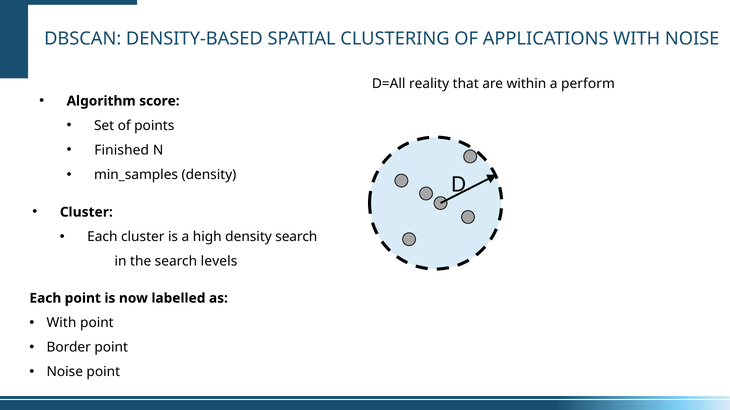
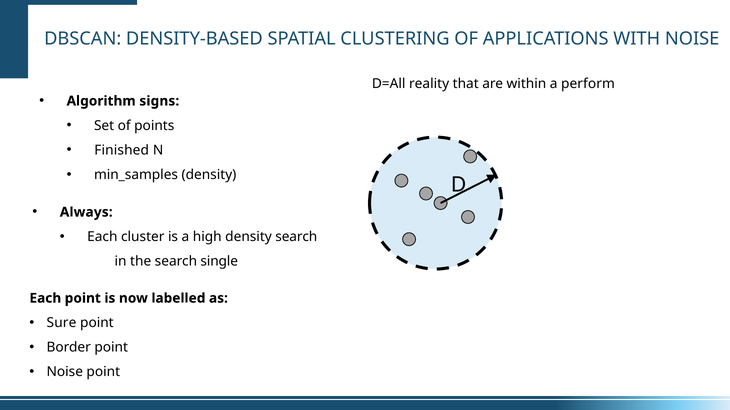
score: score -> signs (159, 101)
Cluster: Cluster -> Always (86, 212)
levels: levels -> single (219, 262)
With: With -> Sure (61, 323)
